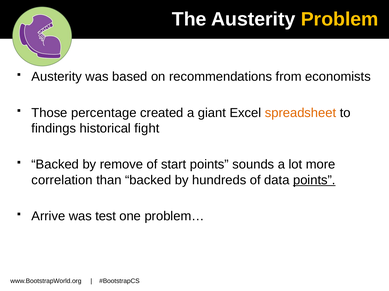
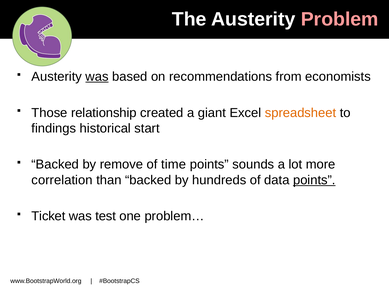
Problem colour: yellow -> pink (340, 19)
was underline: none -> present (97, 77)
percentage: percentage -> relationship (104, 113)
fight: fight -> start (147, 129)
start: start -> time (174, 165)
Arrive: Arrive -> Ticket (48, 217)
